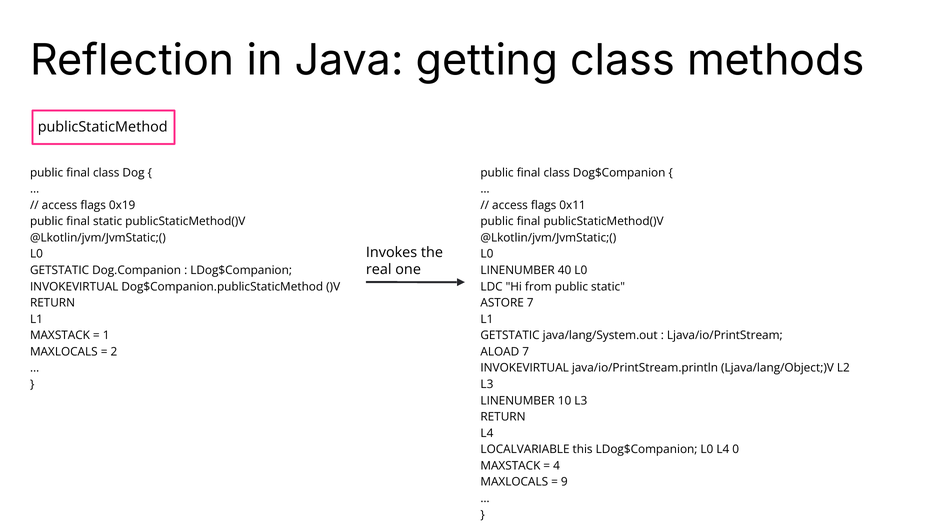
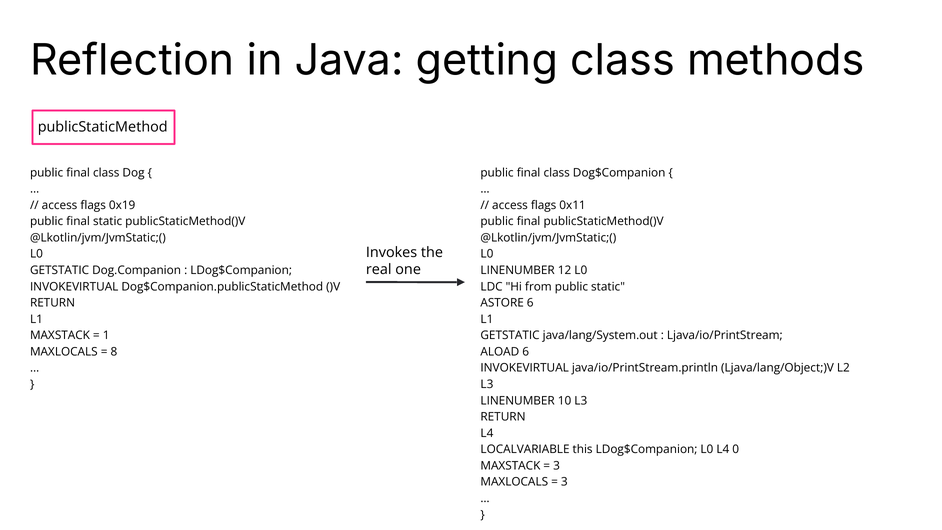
40: 40 -> 12 (565, 270)
ASTORE 7: 7 -> 6 (530, 303)
2: 2 -> 8 (114, 352)
ALOAD 7: 7 -> 6 (526, 352)
4: 4 -> 3 (557, 466)
9: 9 -> 3 (564, 482)
